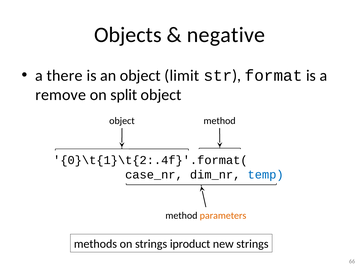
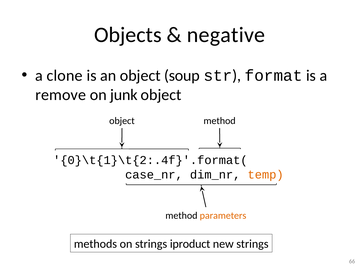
there: there -> clone (65, 76)
limit: limit -> soup (182, 76)
split: split -> junk (124, 95)
temp colour: blue -> orange (266, 175)
